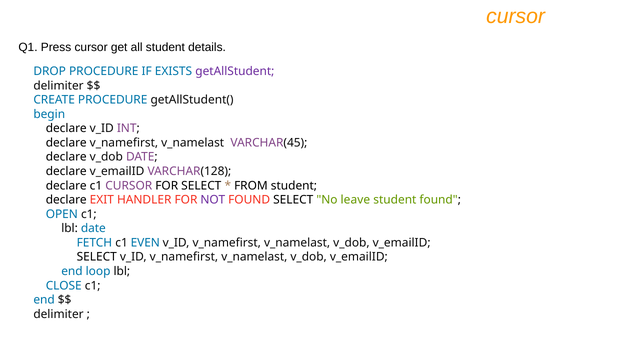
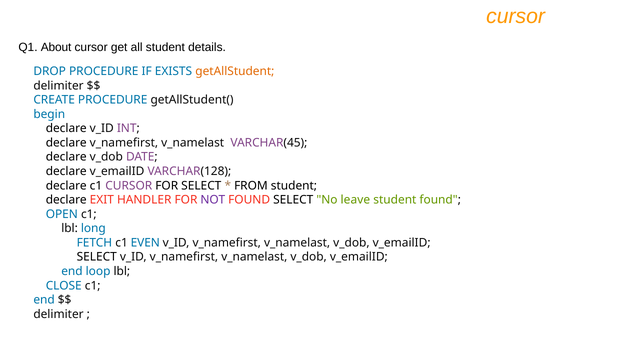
Press: Press -> About (56, 47)
getAllStudent colour: purple -> orange (235, 71)
lbl date: date -> long (93, 229)
